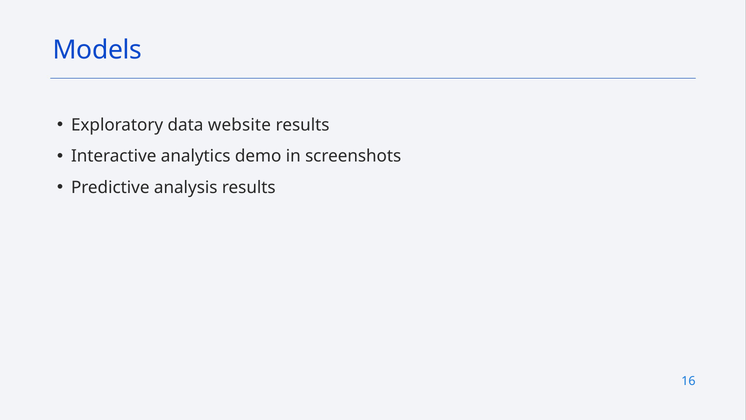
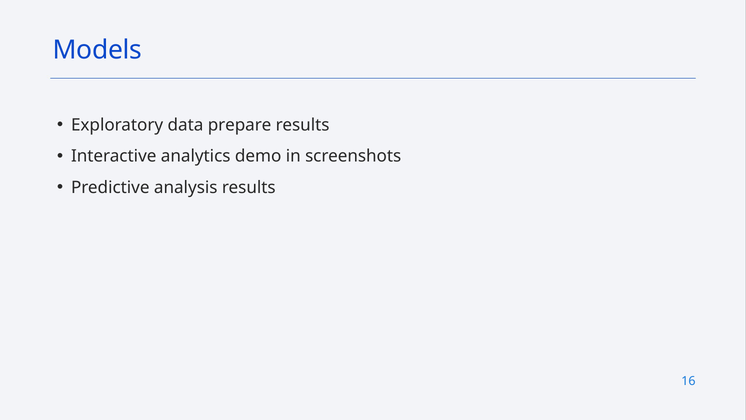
website: website -> prepare (240, 125)
